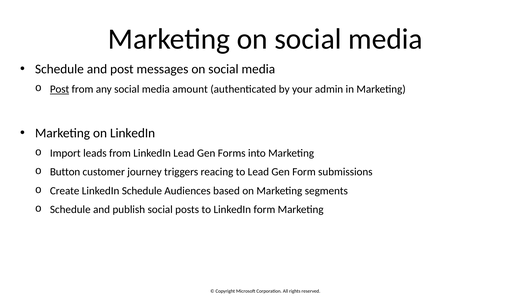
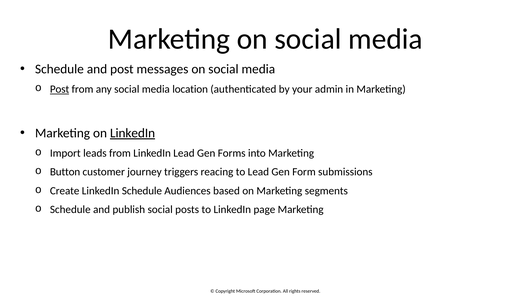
amount: amount -> location (190, 89)
LinkedIn underline: none -> present (133, 133)
LinkedIn form: form -> page (264, 209)
